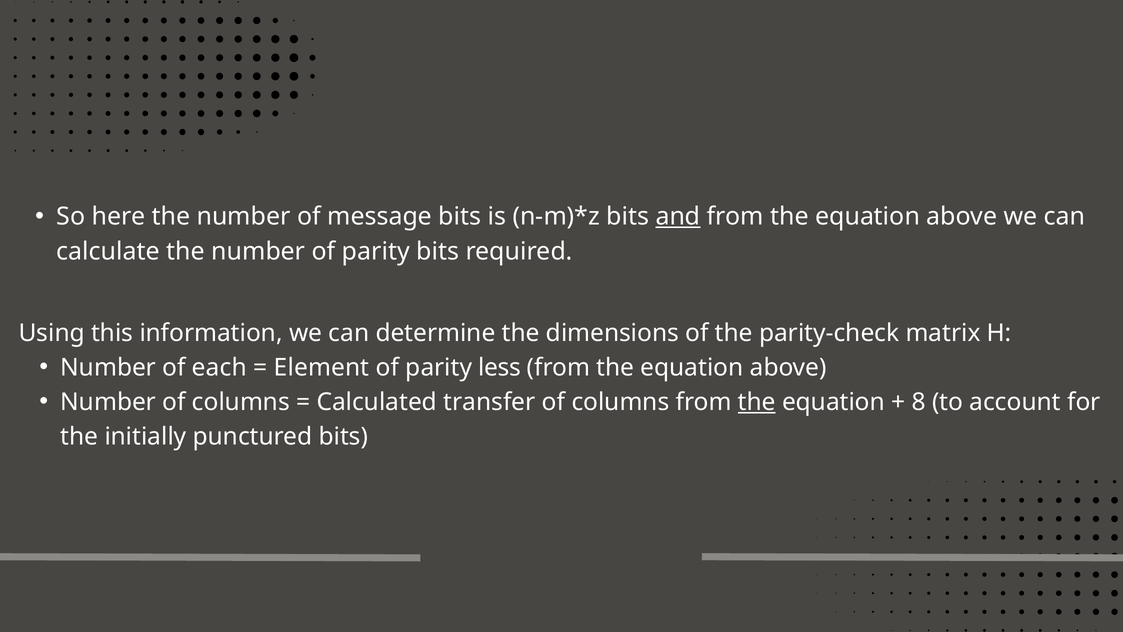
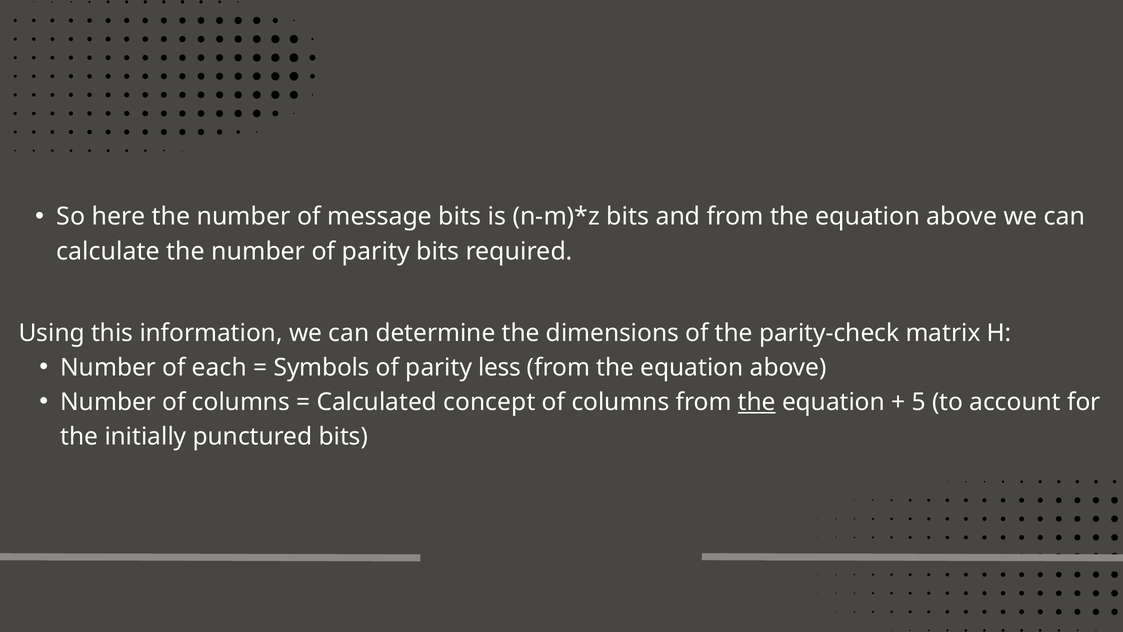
and underline: present -> none (678, 217)
Element: Element -> Symbols (322, 368)
transfer: transfer -> concept (489, 402)
8: 8 -> 5 (919, 402)
